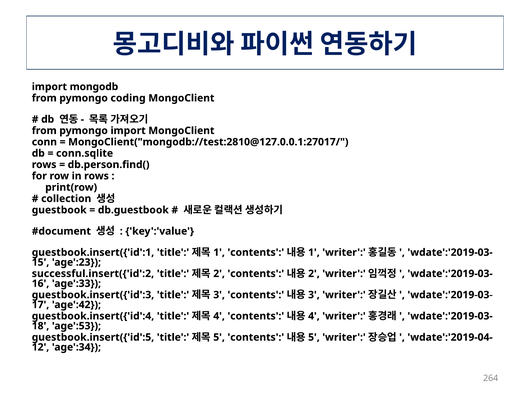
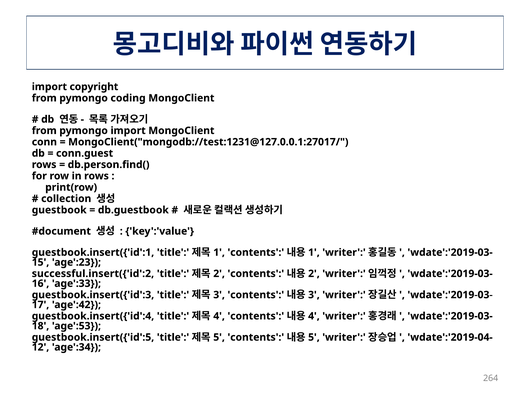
mongodb: mongodb -> copyright (94, 87)
MongoClient("mongodb://test:2810@127.0.0.1:27017/: MongoClient("mongodb://test:2810@127.0.0.1:27017/ -> MongoClient("mongodb://test:1231@127.0.0.1:27017/ (208, 142)
conn.sqlite: conn.sqlite -> conn.guest (85, 153)
